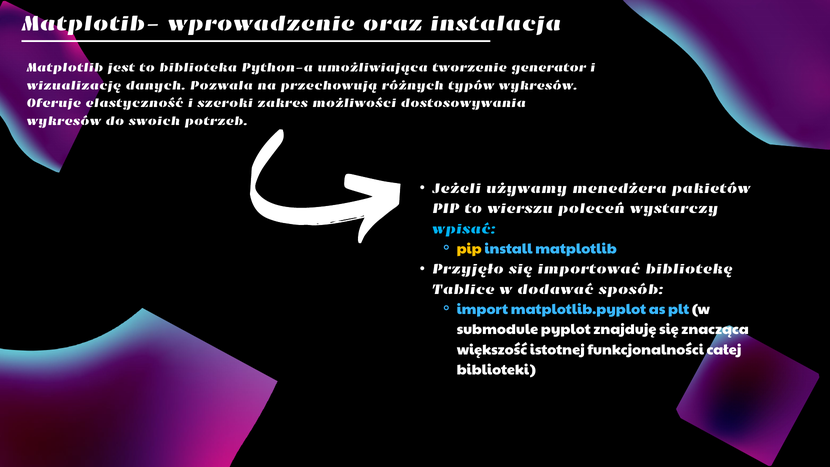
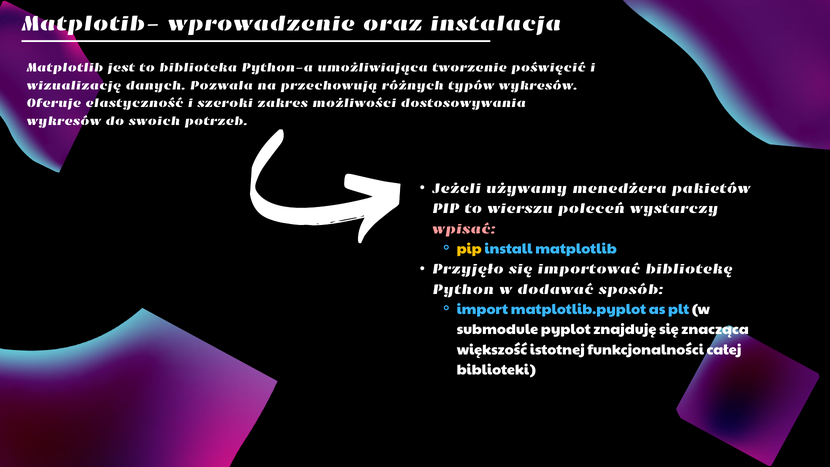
generator: generator -> poświęcić (549, 68)
wpisać colour: light blue -> pink (464, 229)
Tablice: Tablice -> Python (463, 289)
